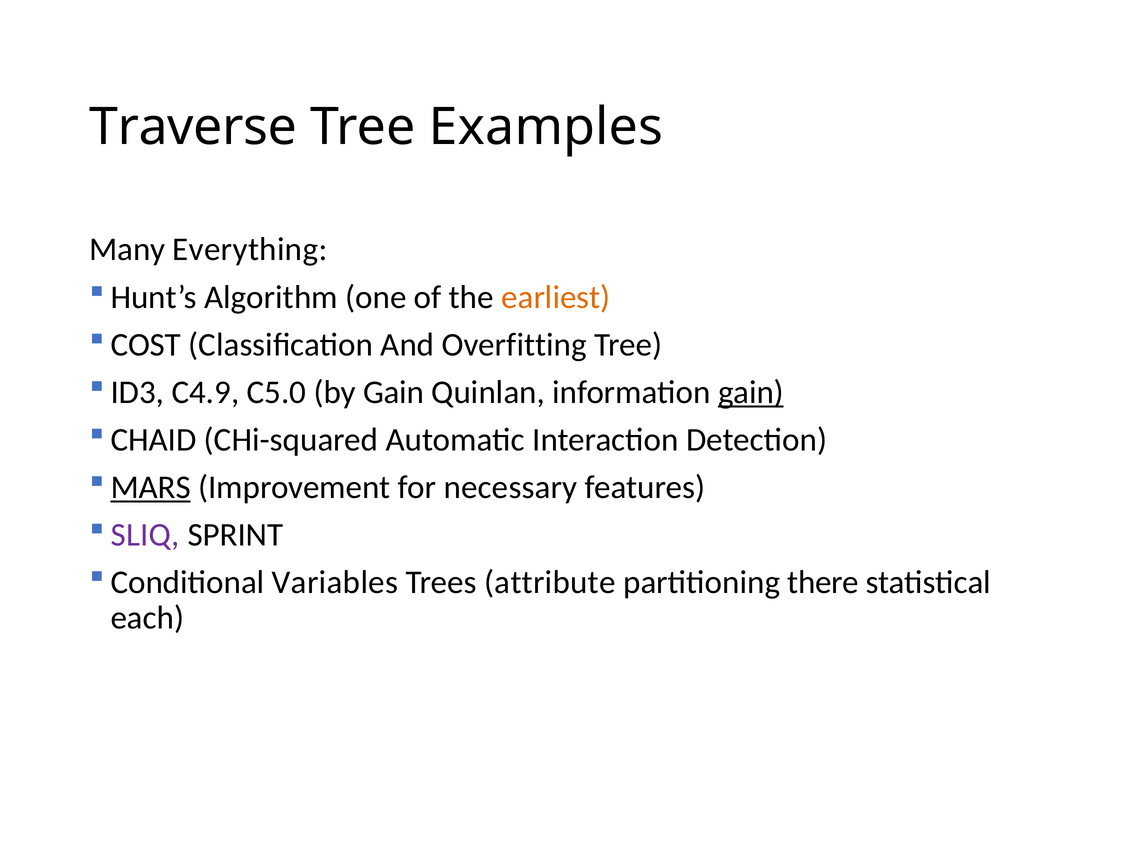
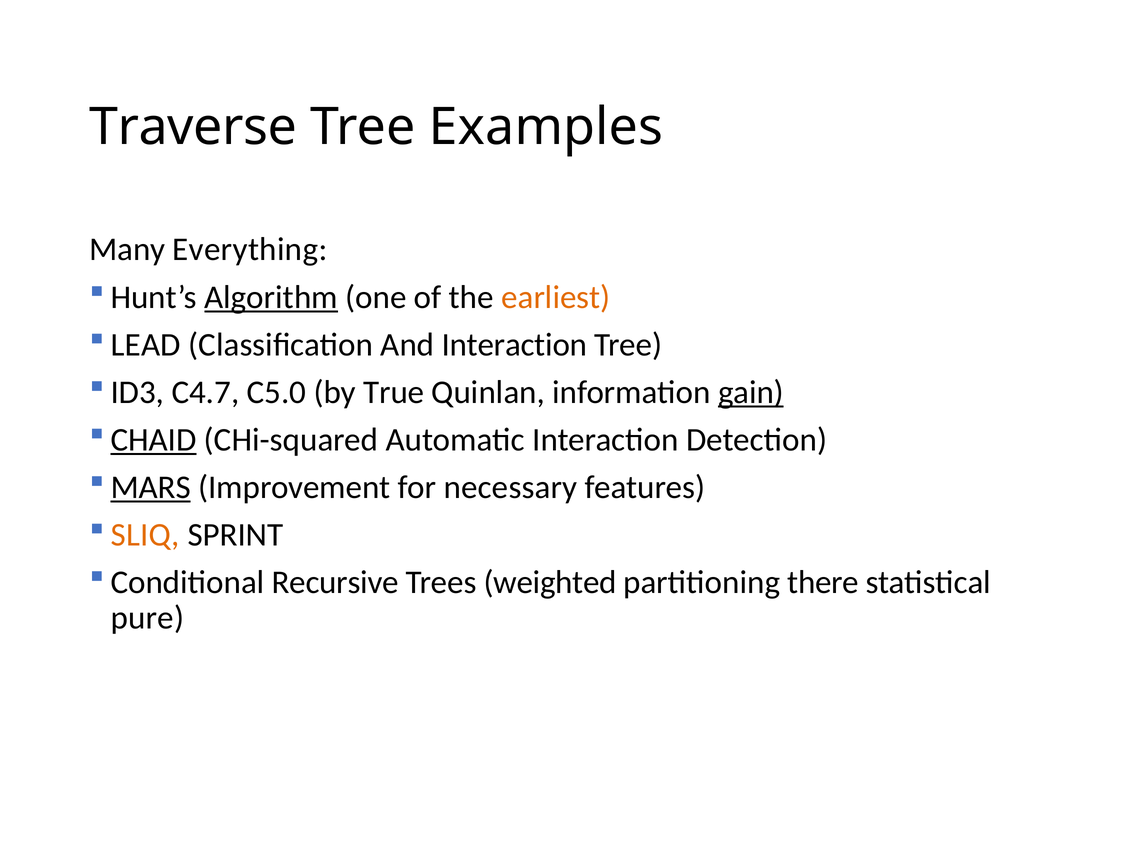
Algorithm underline: none -> present (271, 297)
COST: COST -> LEAD (146, 345)
And Overfitting: Overfitting -> Interaction (514, 345)
C4.9: C4.9 -> C4.7 (205, 392)
by Gain: Gain -> True (394, 392)
CHAID underline: none -> present (154, 440)
SLIQ colour: purple -> orange (145, 535)
Variables: Variables -> Recursive (335, 583)
attribute: attribute -> weighted (550, 583)
each: each -> pure (147, 618)
